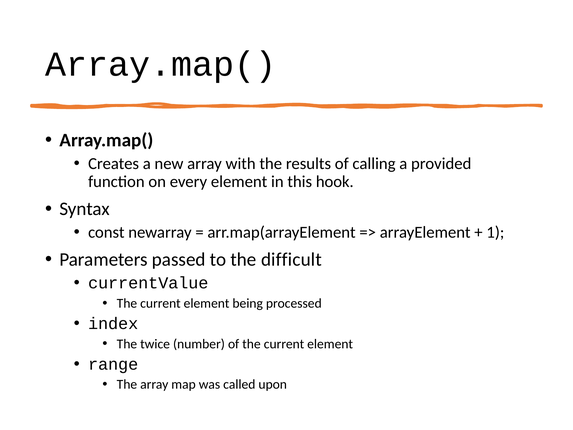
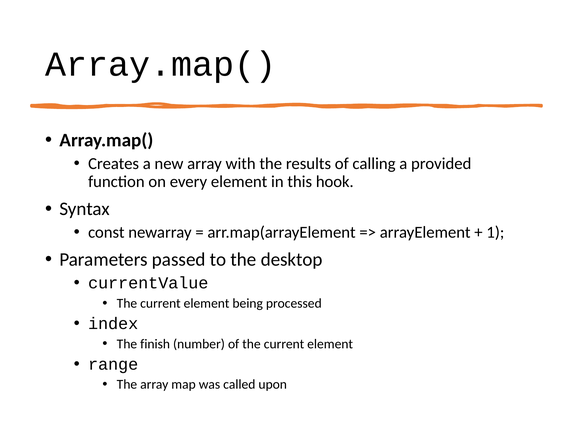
difficult: difficult -> desktop (292, 259)
twice: twice -> finish (155, 344)
